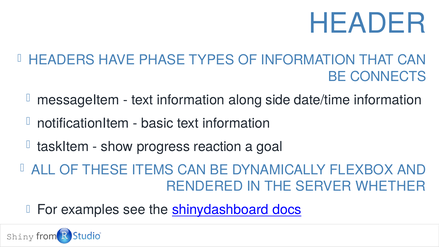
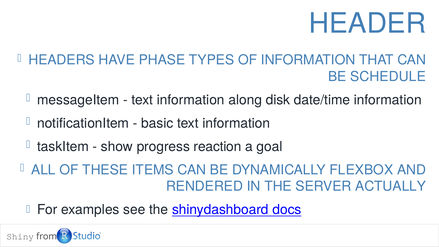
CONNECTS: CONNECTS -> SCHEDULE (388, 77)
side: side -> disk (278, 100)
WHETHER: WHETHER -> ACTUALLY (391, 186)
